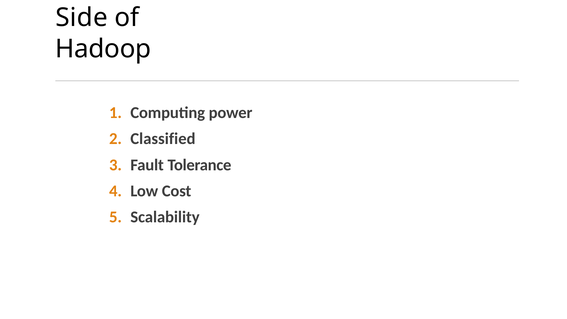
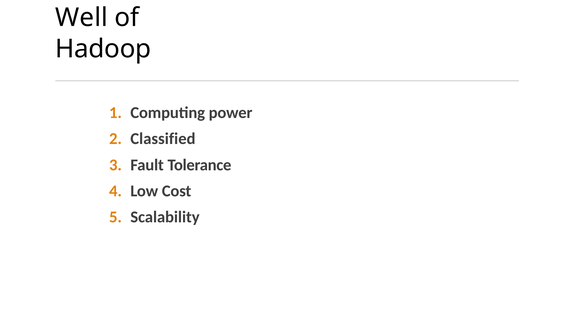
Side: Side -> Well (82, 18)
